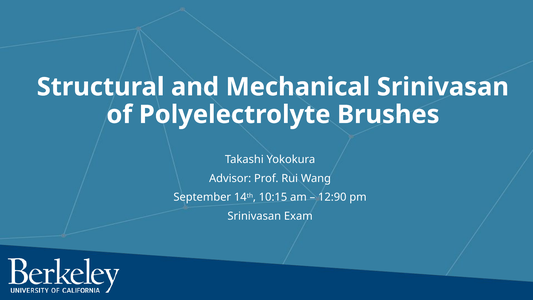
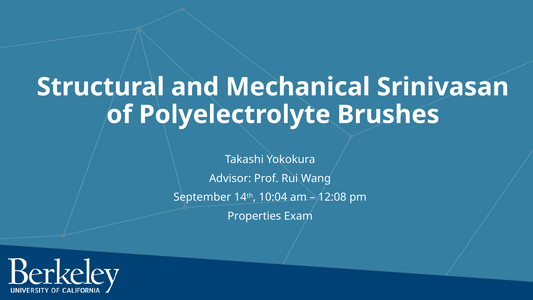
10:15: 10:15 -> 10:04 (273, 197)
12:90: 12:90 -> 12:08 (332, 197)
Srinivasan: Srinivasan -> Properties (254, 216)
